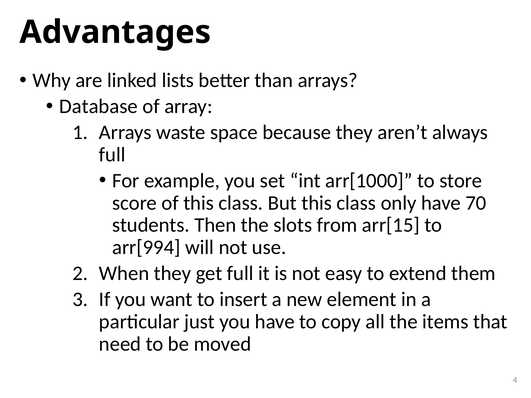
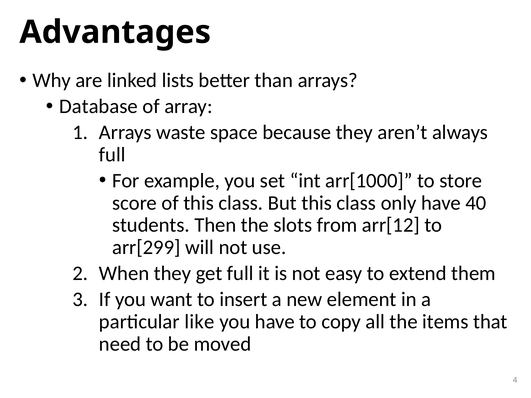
70: 70 -> 40 (476, 203)
arr[15: arr[15 -> arr[12 (391, 225)
arr[994: arr[994 -> arr[299 (146, 248)
just: just -> like (199, 322)
